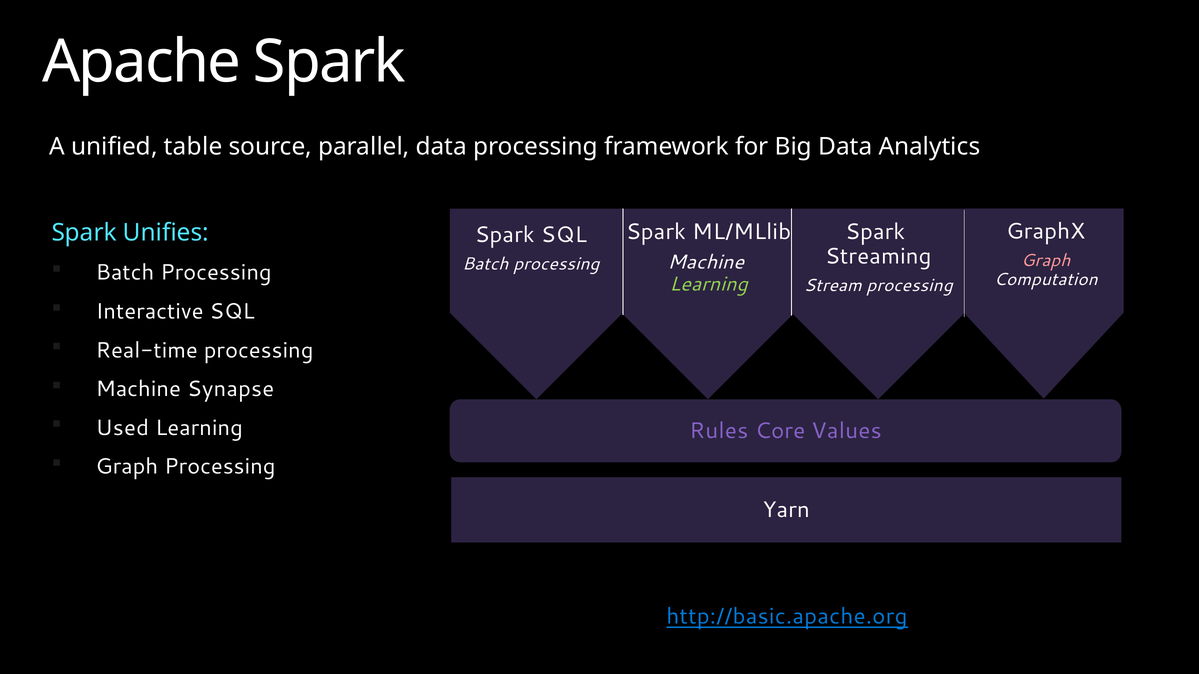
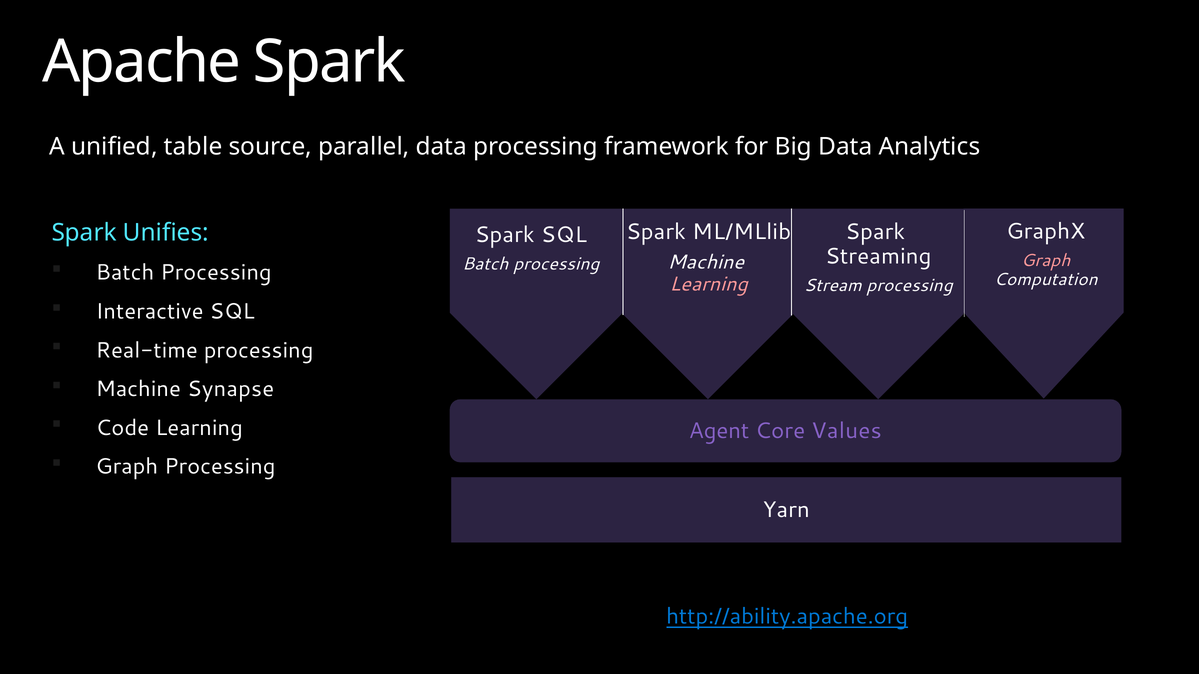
Learning colour: light green -> pink (709, 284)
Used: Used -> Code (122, 428)
Rules: Rules -> Agent (719, 431)
http://basic.apache.org: http://basic.apache.org -> http://ability.apache.org (787, 617)
